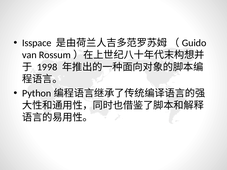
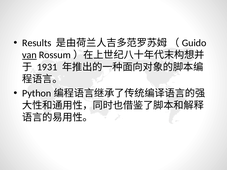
Isspace: Isspace -> Results (37, 43)
van underline: none -> present (29, 55)
1998: 1998 -> 1931 (47, 67)
